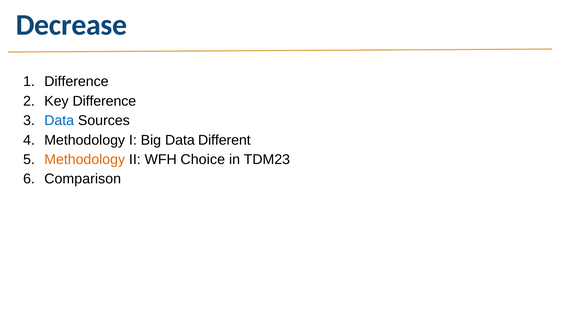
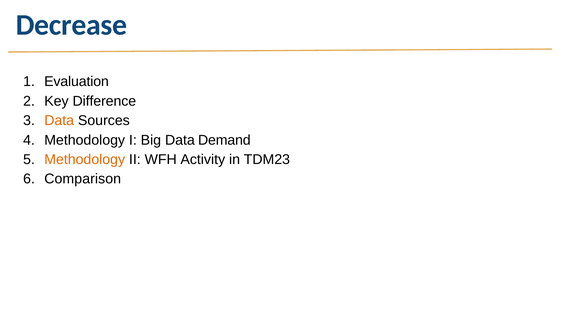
Difference: Difference -> Evaluation (77, 81)
Data colour: blue -> orange (59, 120)
Different: Different -> Demand (224, 140)
Choice: Choice -> Activity (203, 159)
